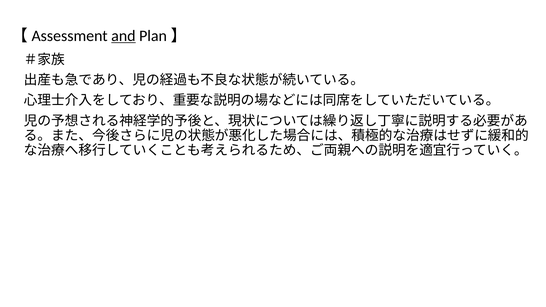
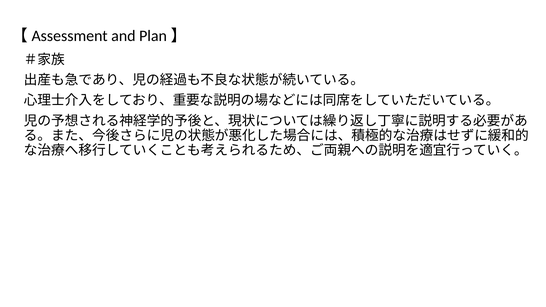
and underline: present -> none (123, 36)
